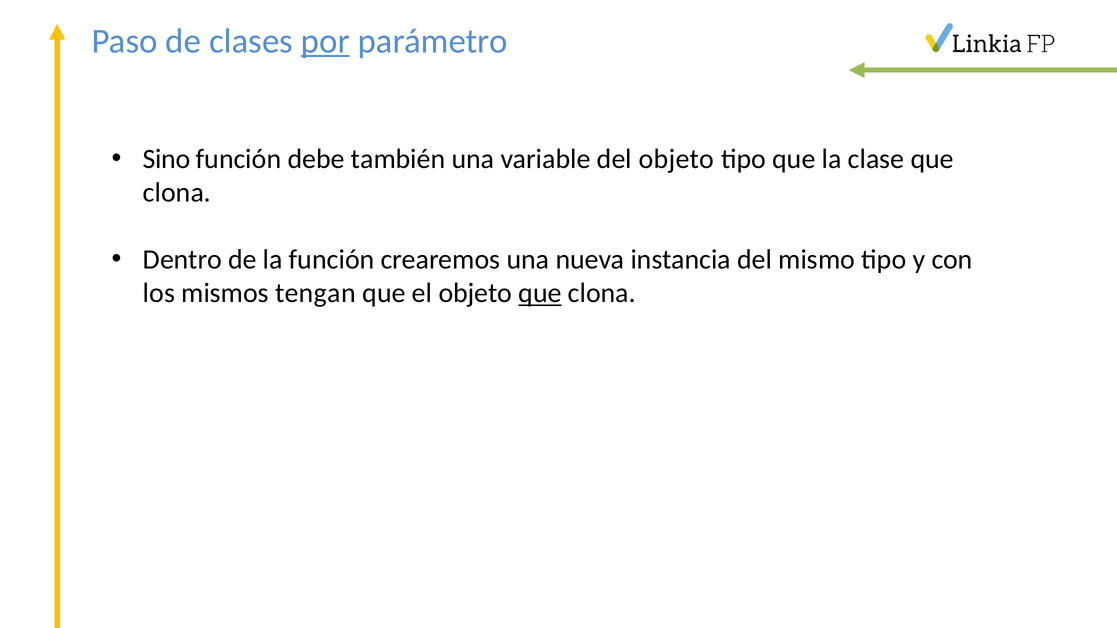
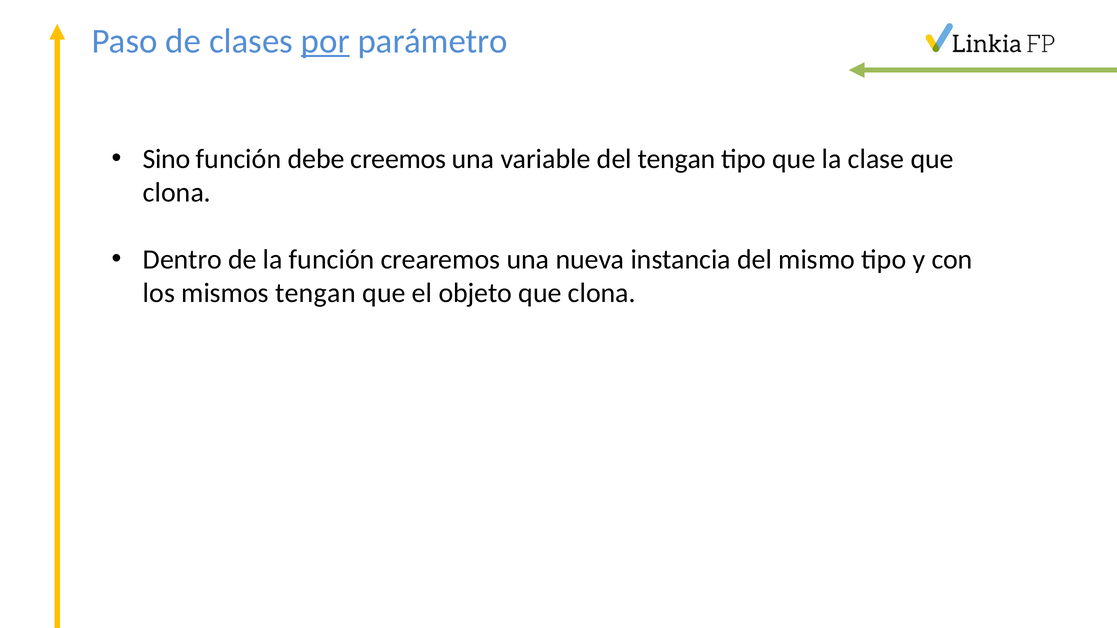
también: también -> creemos (398, 159)
del objeto: objeto -> tengan (677, 159)
que underline: present -> none (540, 293)
